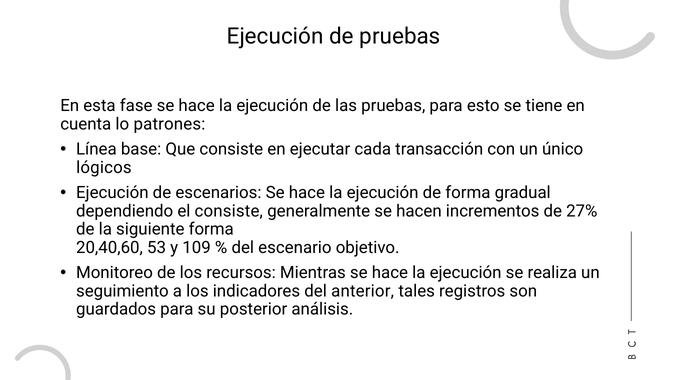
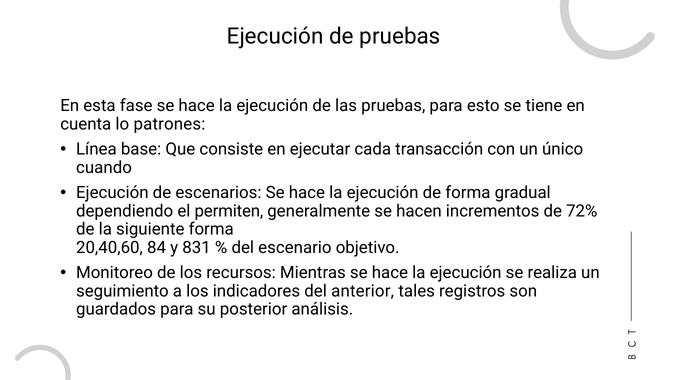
lógicos: lógicos -> cuando (104, 167)
el consiste: consiste -> permiten (229, 211)
27%: 27% -> 72% (582, 211)
53: 53 -> 84 (157, 247)
109: 109 -> 831 (197, 247)
